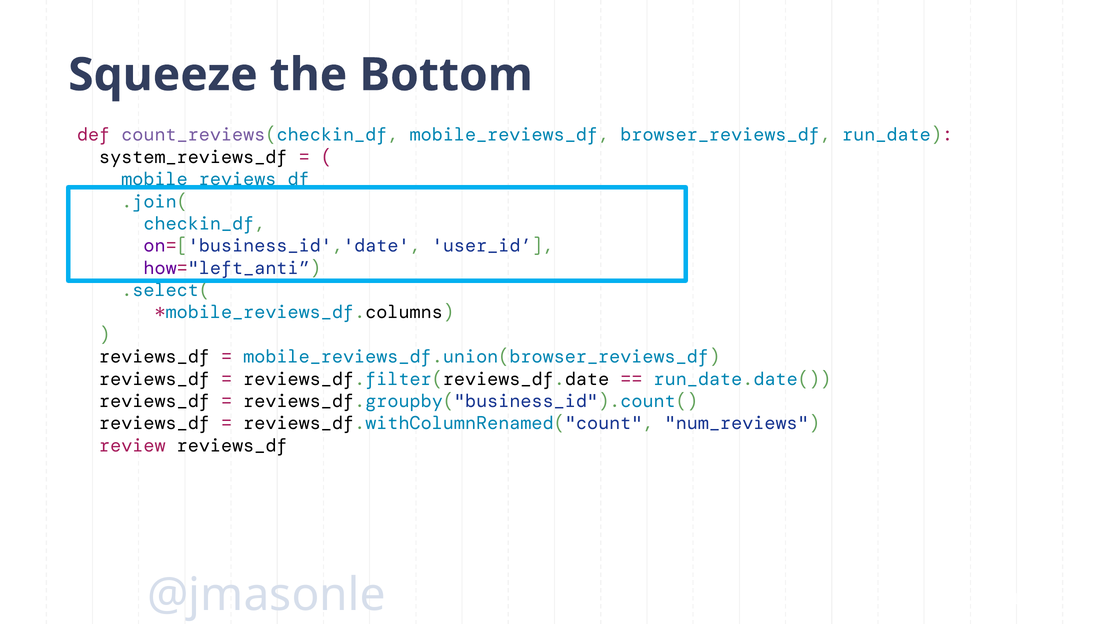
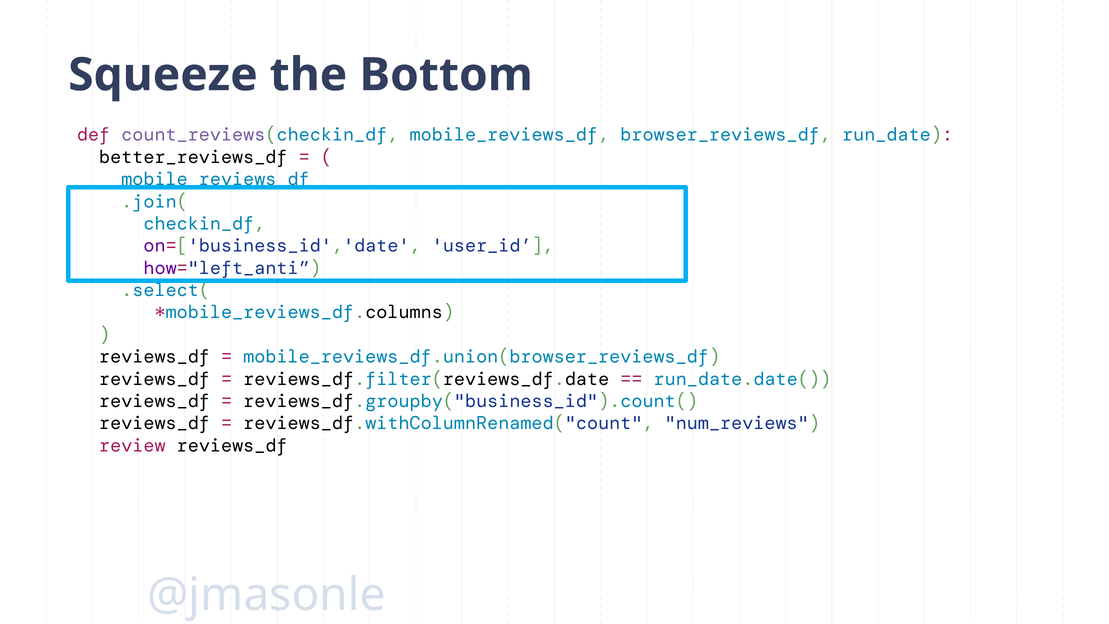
system_reviews_df: system_reviews_df -> better_reviews_df (193, 157)
